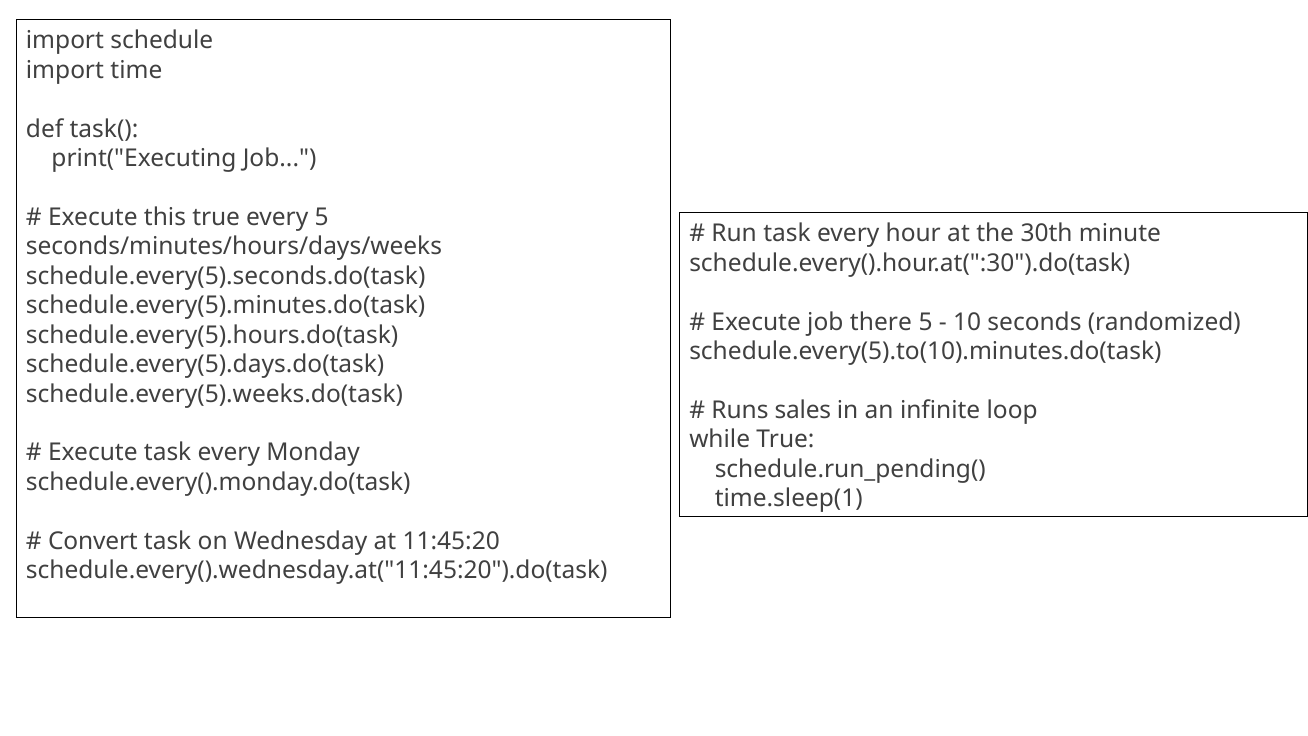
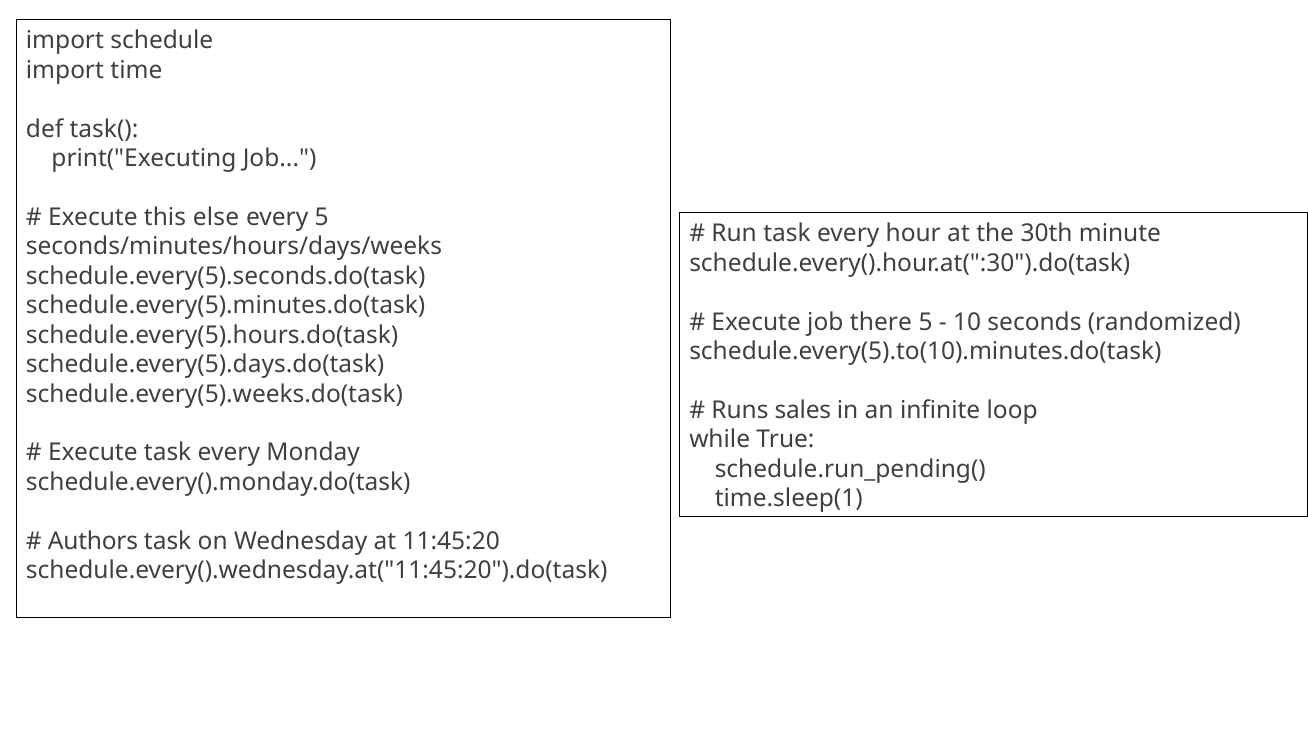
this true: true -> else (216, 217)
Convert: Convert -> Authors (93, 541)
